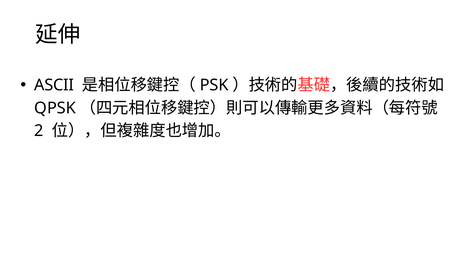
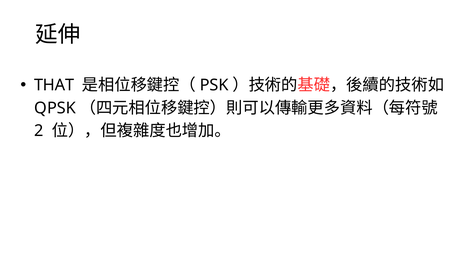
ASCII: ASCII -> THAT (54, 85)
